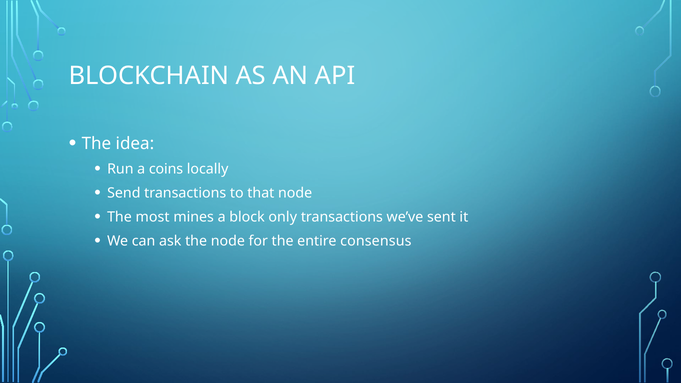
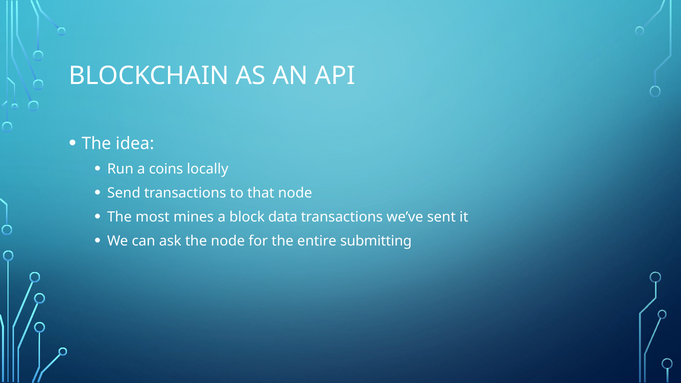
only: only -> data (283, 217)
consensus: consensus -> submitting (376, 241)
